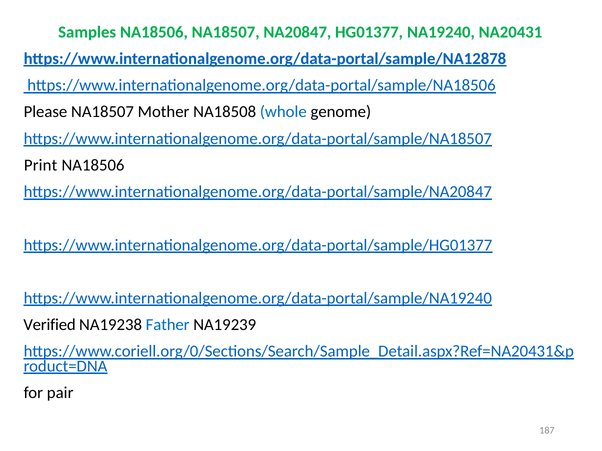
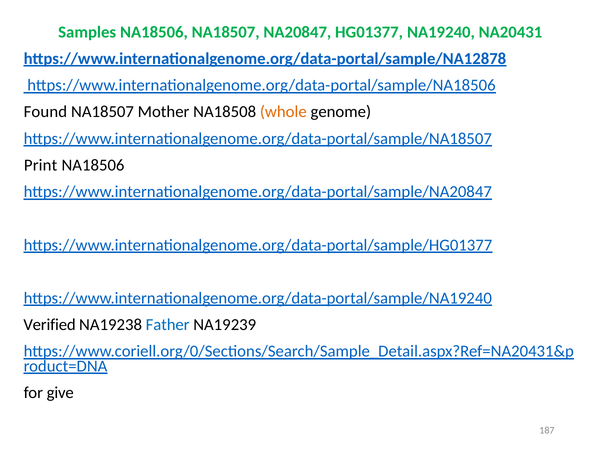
Please: Please -> Found (45, 112)
whole colour: blue -> orange (283, 112)
pair: pair -> give (60, 393)
